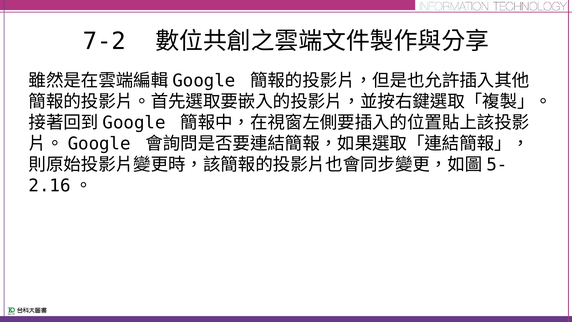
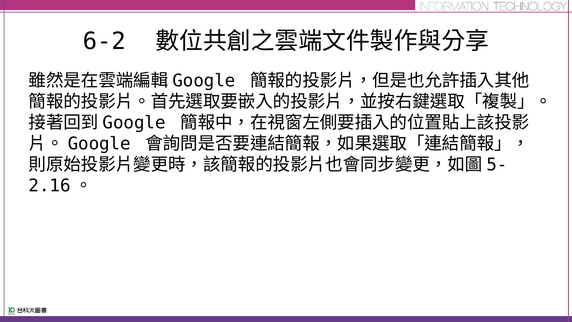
7-2: 7-2 -> 6-2 (104, 41)
